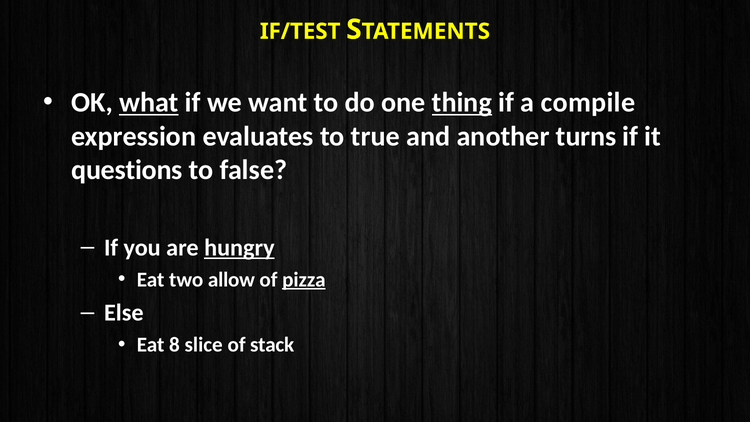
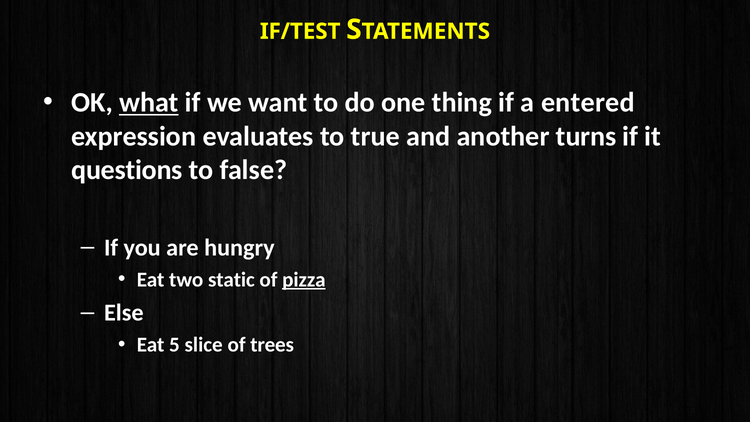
thing underline: present -> none (462, 103)
compile: compile -> entered (588, 103)
hungry underline: present -> none (239, 248)
allow: allow -> static (231, 280)
8: 8 -> 5 (174, 345)
stack: stack -> trees (272, 345)
